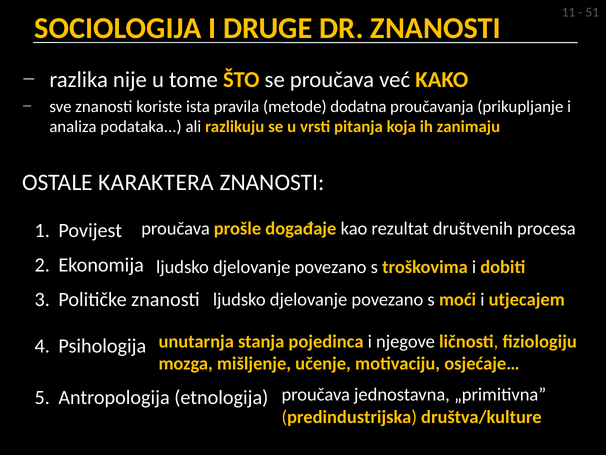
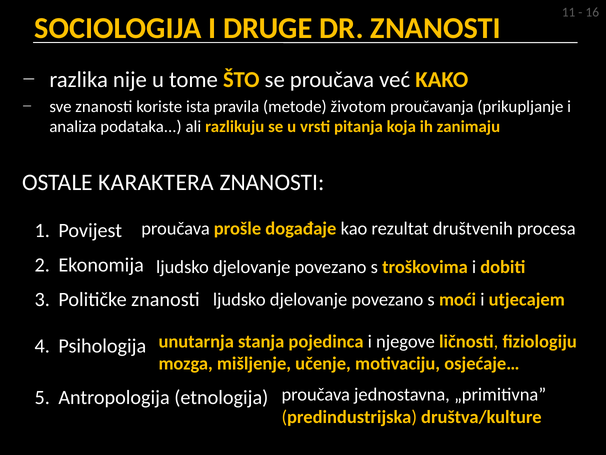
51: 51 -> 16 (592, 12)
dodatna: dodatna -> životom (358, 106)
